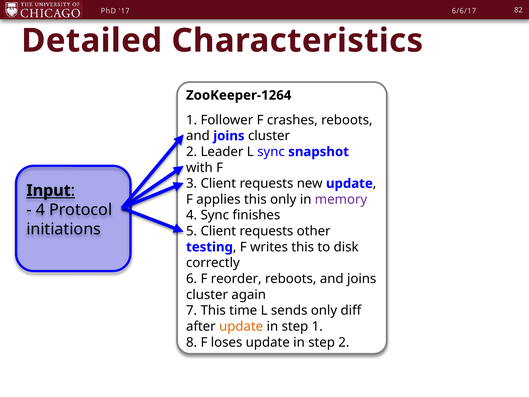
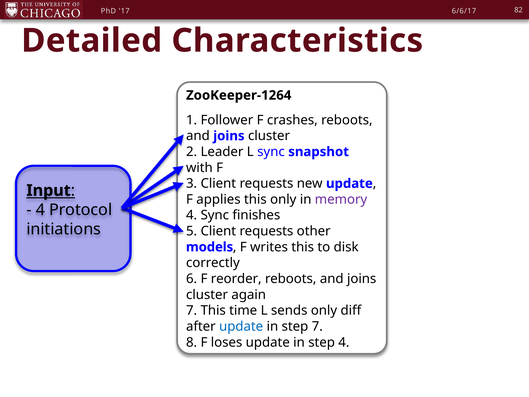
testing: testing -> models (210, 247)
update colour: orange -> blue (241, 326)
step 1: 1 -> 7 (317, 326)
step 2: 2 -> 4 (344, 342)
